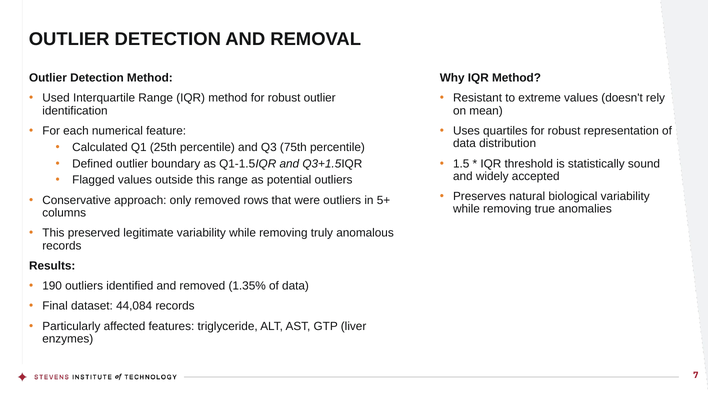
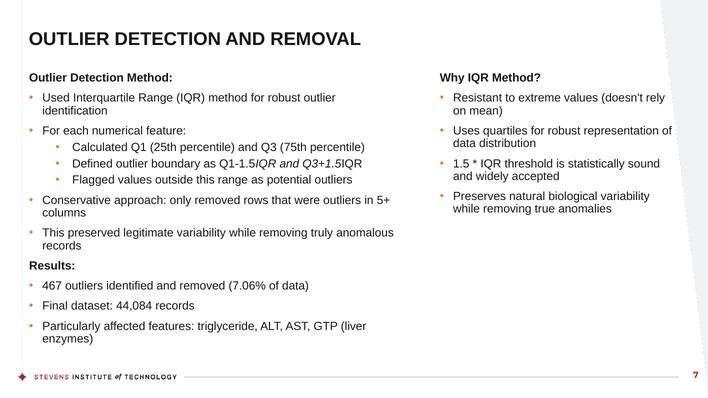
190: 190 -> 467 (52, 286)
1.35%: 1.35% -> 7.06% (247, 286)
